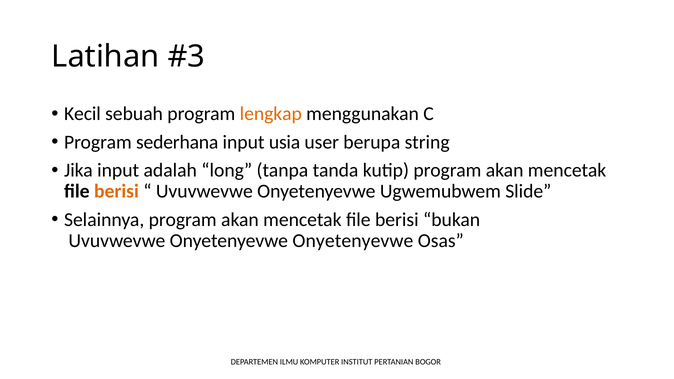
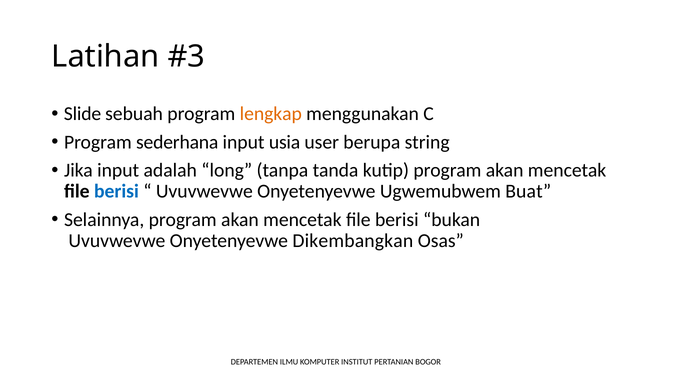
Kecil: Kecil -> Slide (82, 114)
berisi colour: orange -> blue (116, 192)
Slide: Slide -> Buat (528, 192)
Onyetenyevwe Onyetenyevwe: Onyetenyevwe -> Dikembangkan (353, 241)
